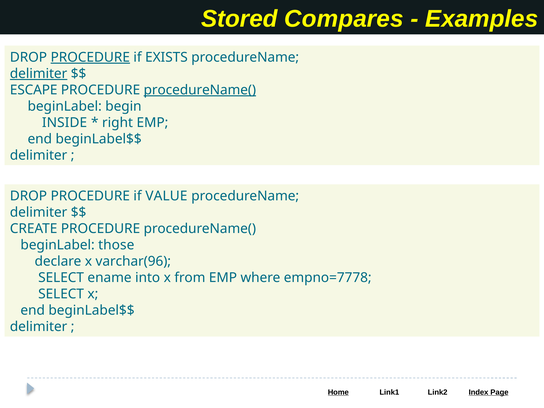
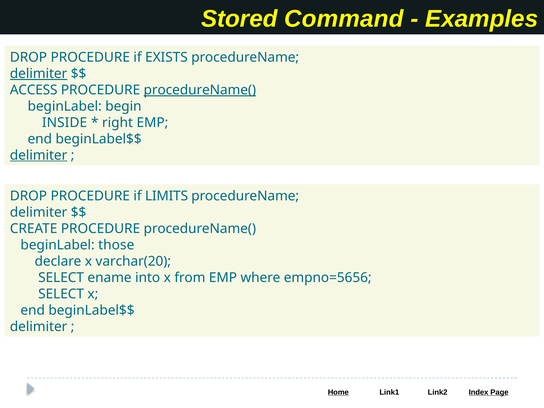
Compares: Compares -> Command (344, 19)
PROCEDURE underline: present -> none (90, 57)
ESCAPE: ESCAPE -> ACCESS (34, 90)
delimiter underline: none -> present (39, 155)
VALUE: VALUE -> LIMITS (167, 196)
varchar(96: varchar(96 -> varchar(20 (133, 261)
empno=7778: empno=7778 -> empno=5656 (328, 278)
